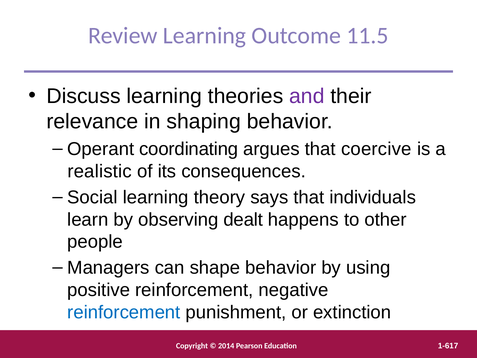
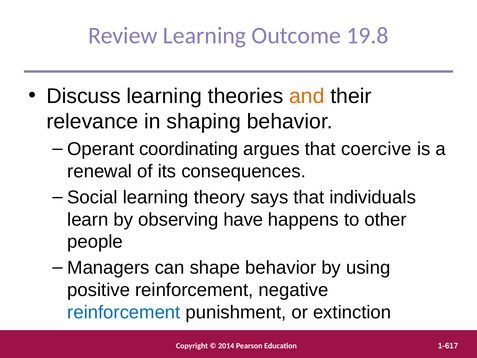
11.5: 11.5 -> 19.8 (367, 35)
and colour: purple -> orange (307, 96)
realistic: realistic -> renewal (100, 171)
dealt: dealt -> have (243, 219)
